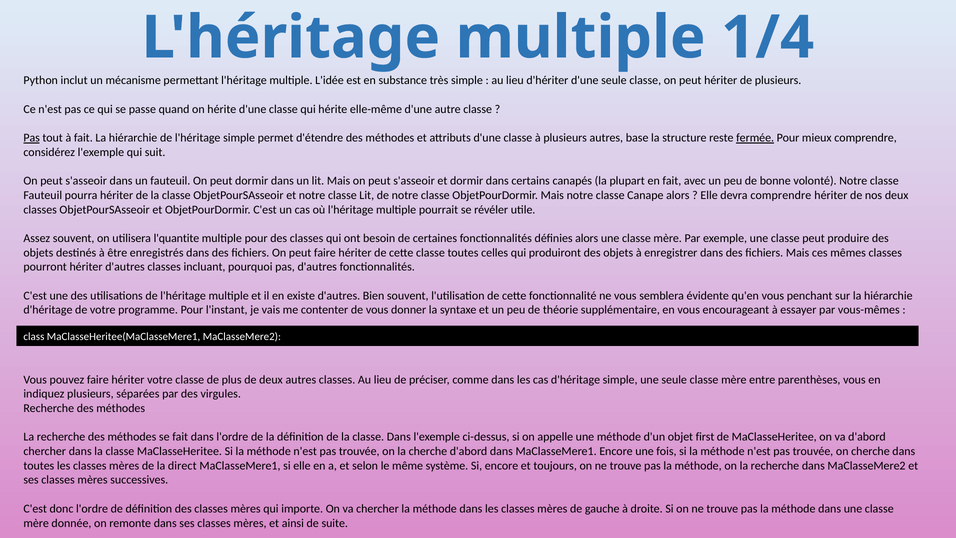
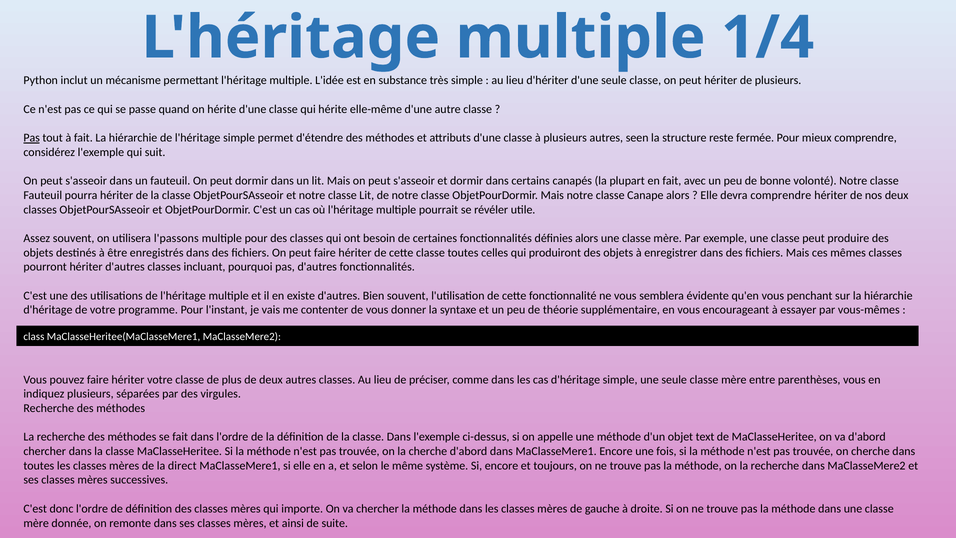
base: base -> seen (637, 138)
fermée underline: present -> none (755, 138)
l'quantite: l'quantite -> l'passons (176, 238)
first: first -> text (705, 437)
